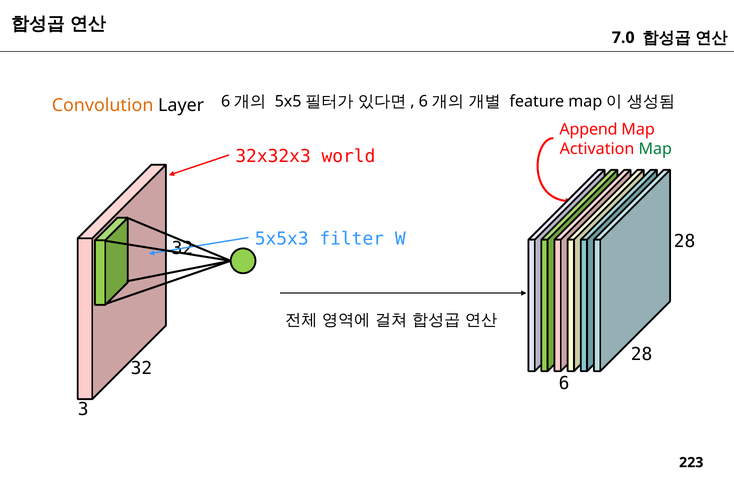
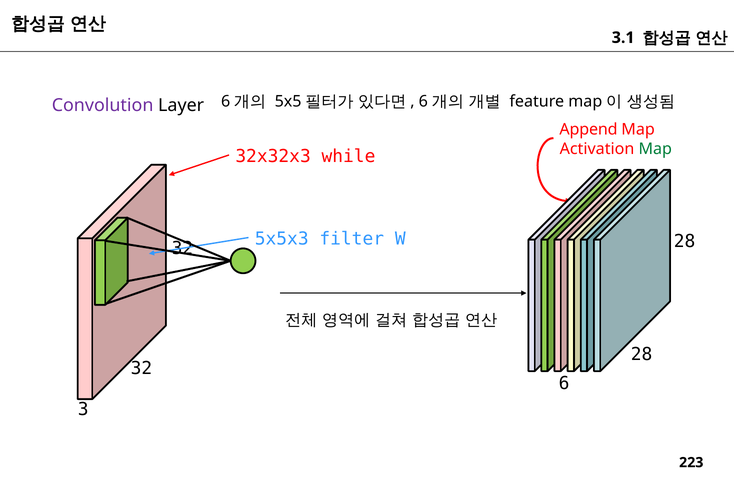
7.0: 7.0 -> 3.1 (623, 38)
Convolution colour: orange -> purple (103, 105)
world: world -> while (348, 156)
